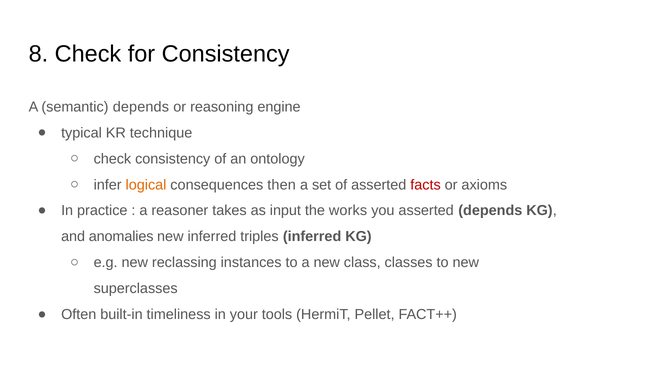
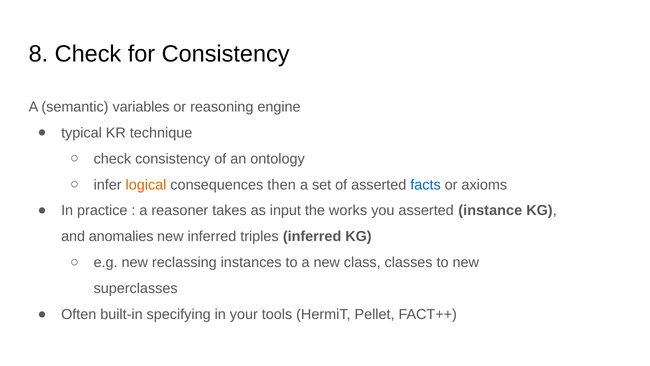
semantic depends: depends -> variables (141, 107)
facts colour: red -> blue (426, 185)
asserted depends: depends -> instance (490, 211)
timeliness: timeliness -> specifying (179, 314)
